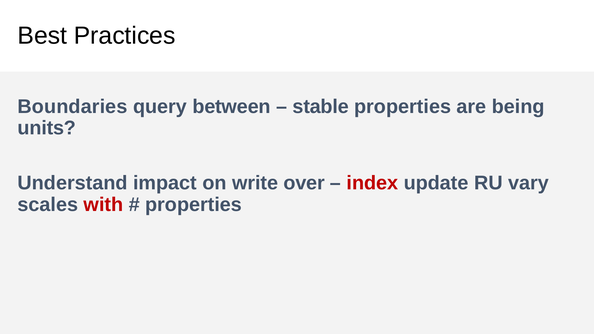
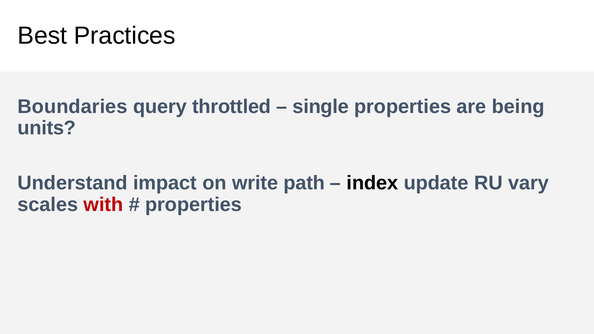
between: between -> throttled (232, 107)
stable: stable -> single (321, 107)
over: over -> path (304, 183)
index colour: red -> black (372, 183)
